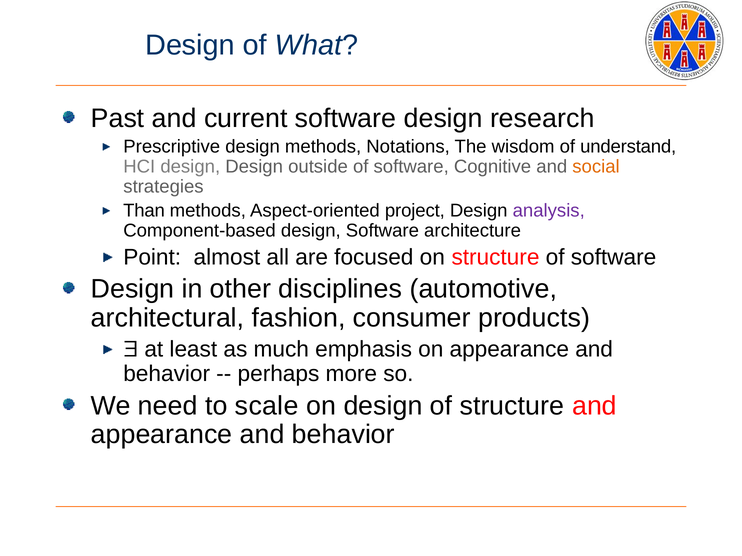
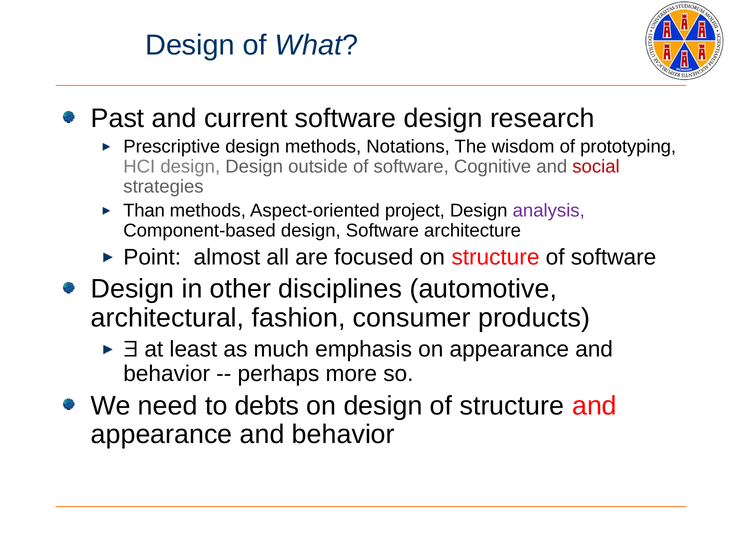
understand: understand -> prototyping (628, 147)
social colour: orange -> red (596, 167)
scale: scale -> debts (267, 406)
